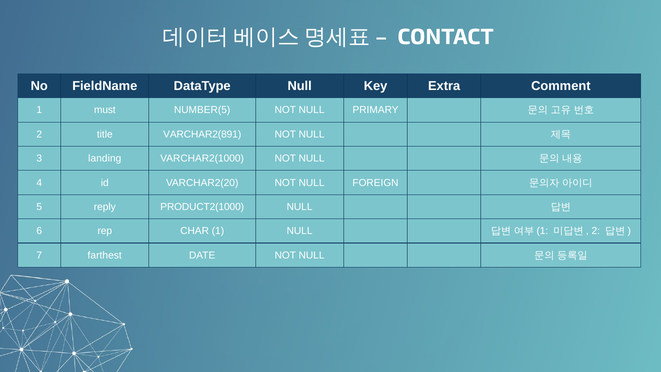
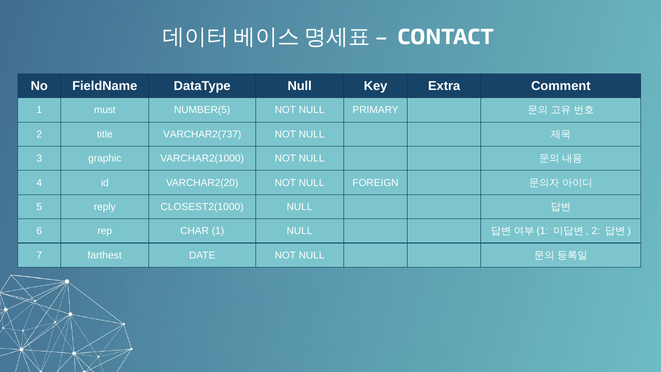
VARCHAR2(891: VARCHAR2(891 -> VARCHAR2(737 (202, 134)
landing: landing -> graphic (105, 158)
PRODUCT2(1000: PRODUCT2(1000 -> CLOSEST2(1000 (202, 207)
